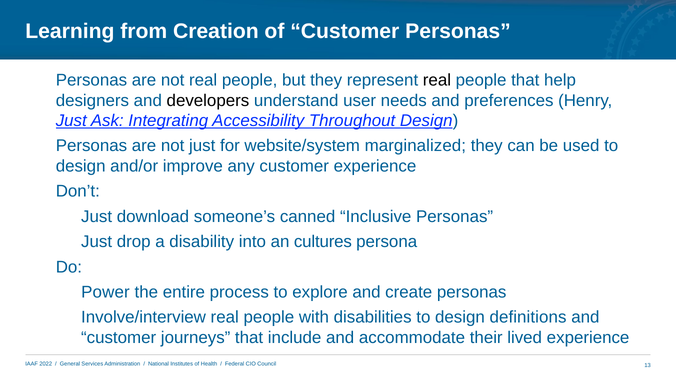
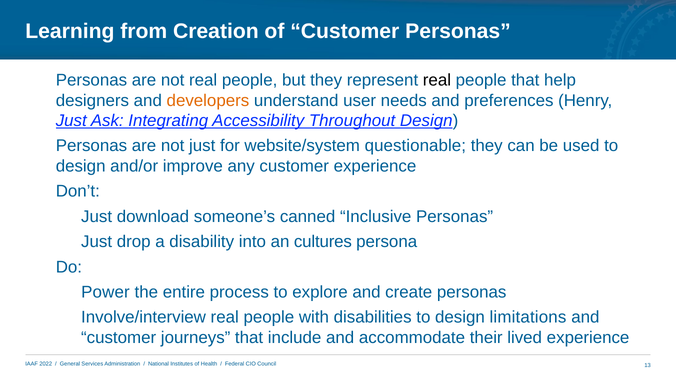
developers colour: black -> orange (208, 100)
marginalized: marginalized -> questionable (415, 146)
definitions: definitions -> limitations (528, 318)
